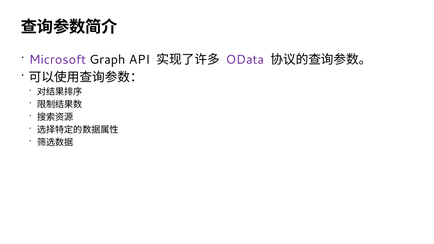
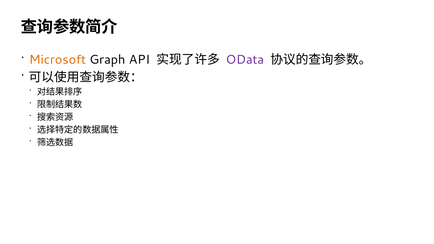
Microsoft colour: purple -> orange (57, 60)
